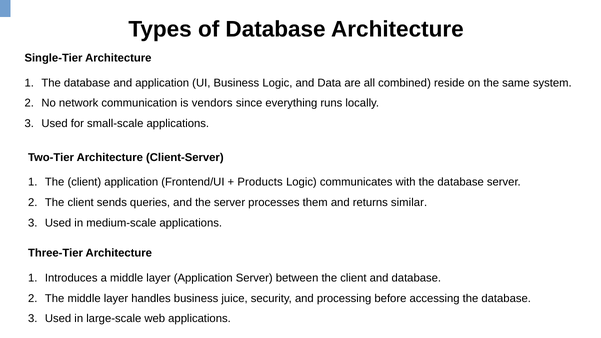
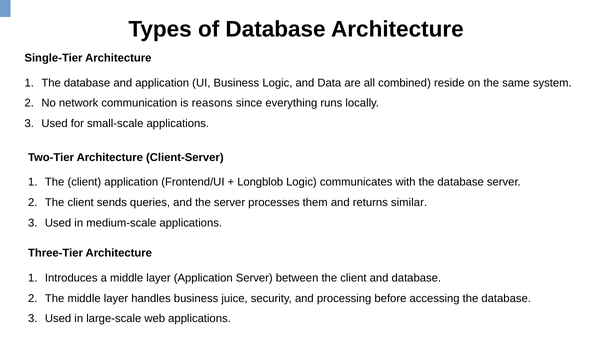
vendors: vendors -> reasons (212, 103)
Products: Products -> Longblob (260, 182)
